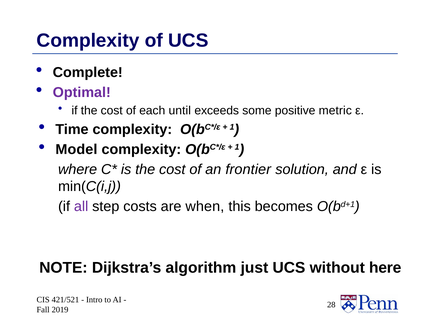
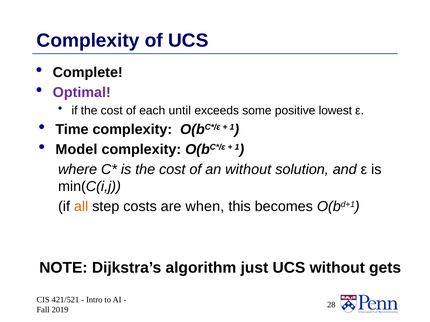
metric: metric -> lowest (335, 111)
an frontier: frontier -> without (248, 170)
all colour: purple -> orange (81, 207)
here: here -> gets (385, 268)
